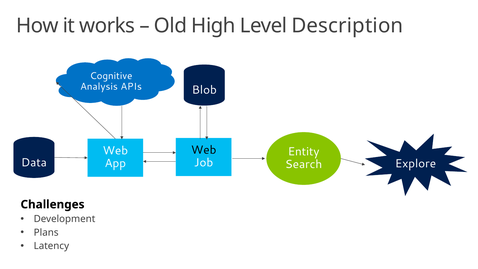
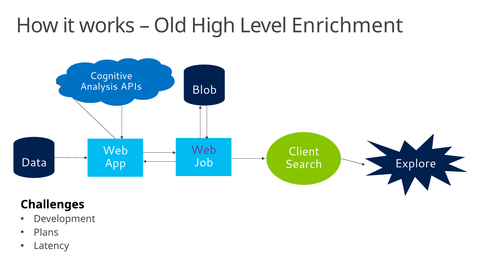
Description: Description -> Enrichment (347, 26)
Web colour: black -> purple (204, 150)
Entity: Entity -> Client (304, 152)
